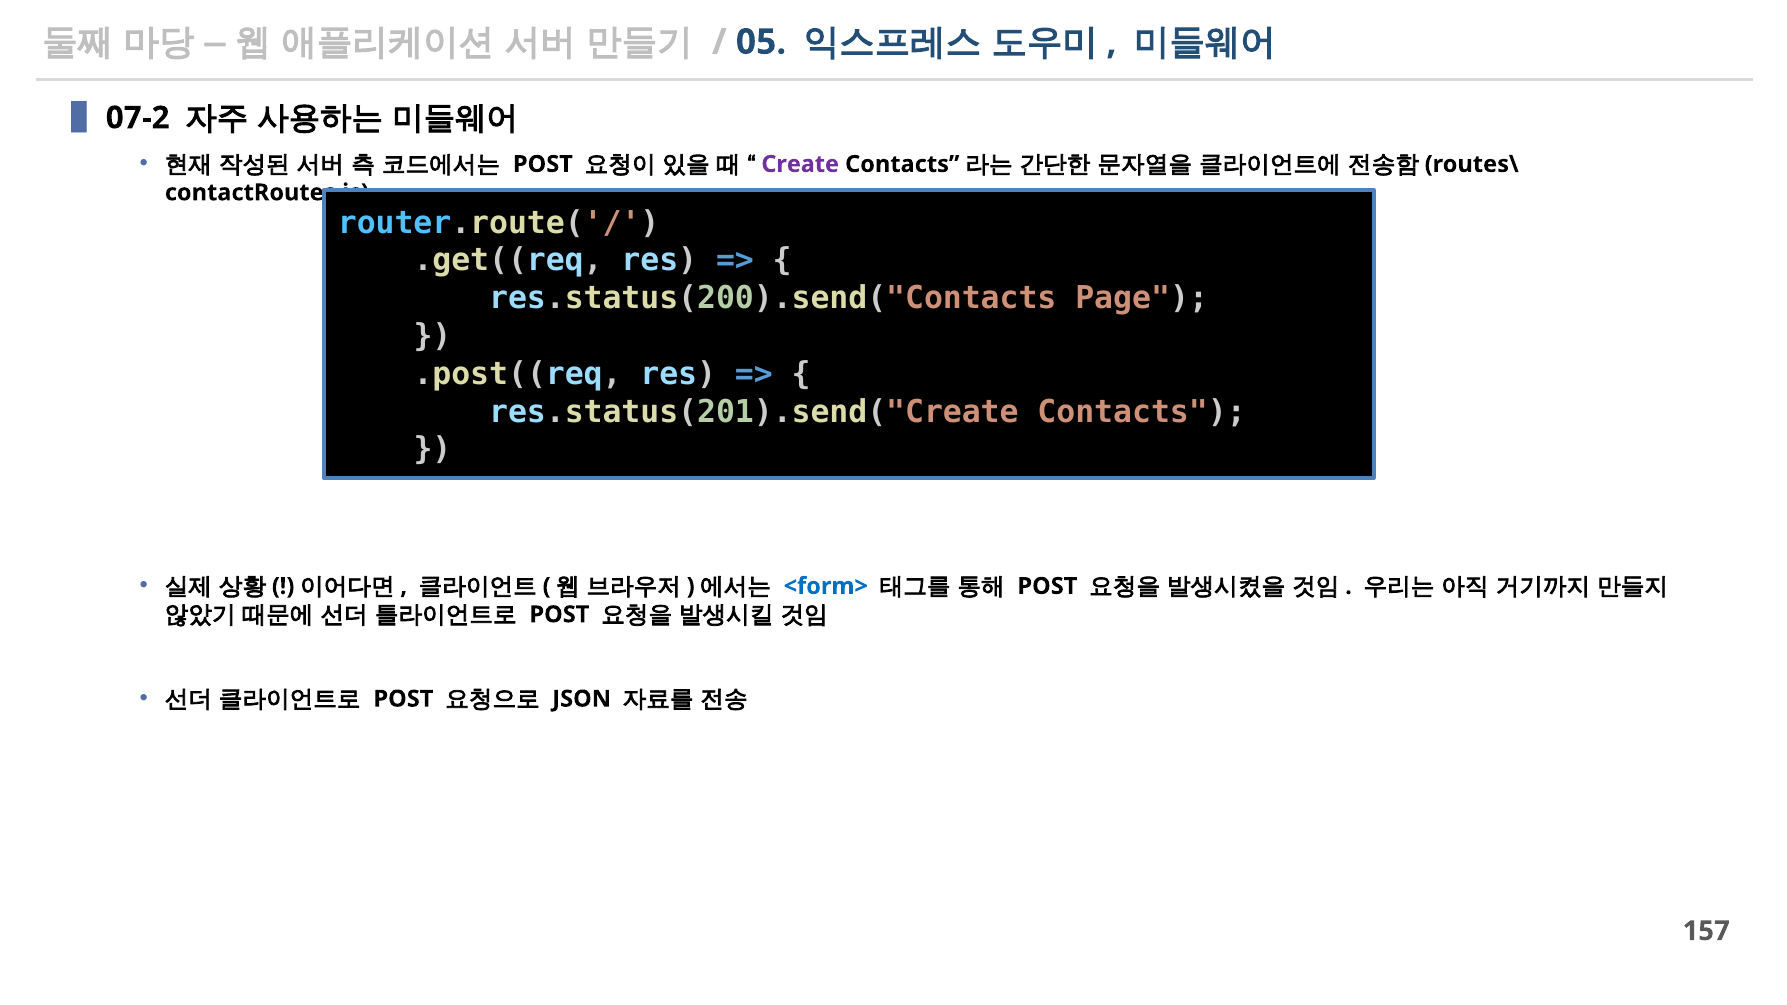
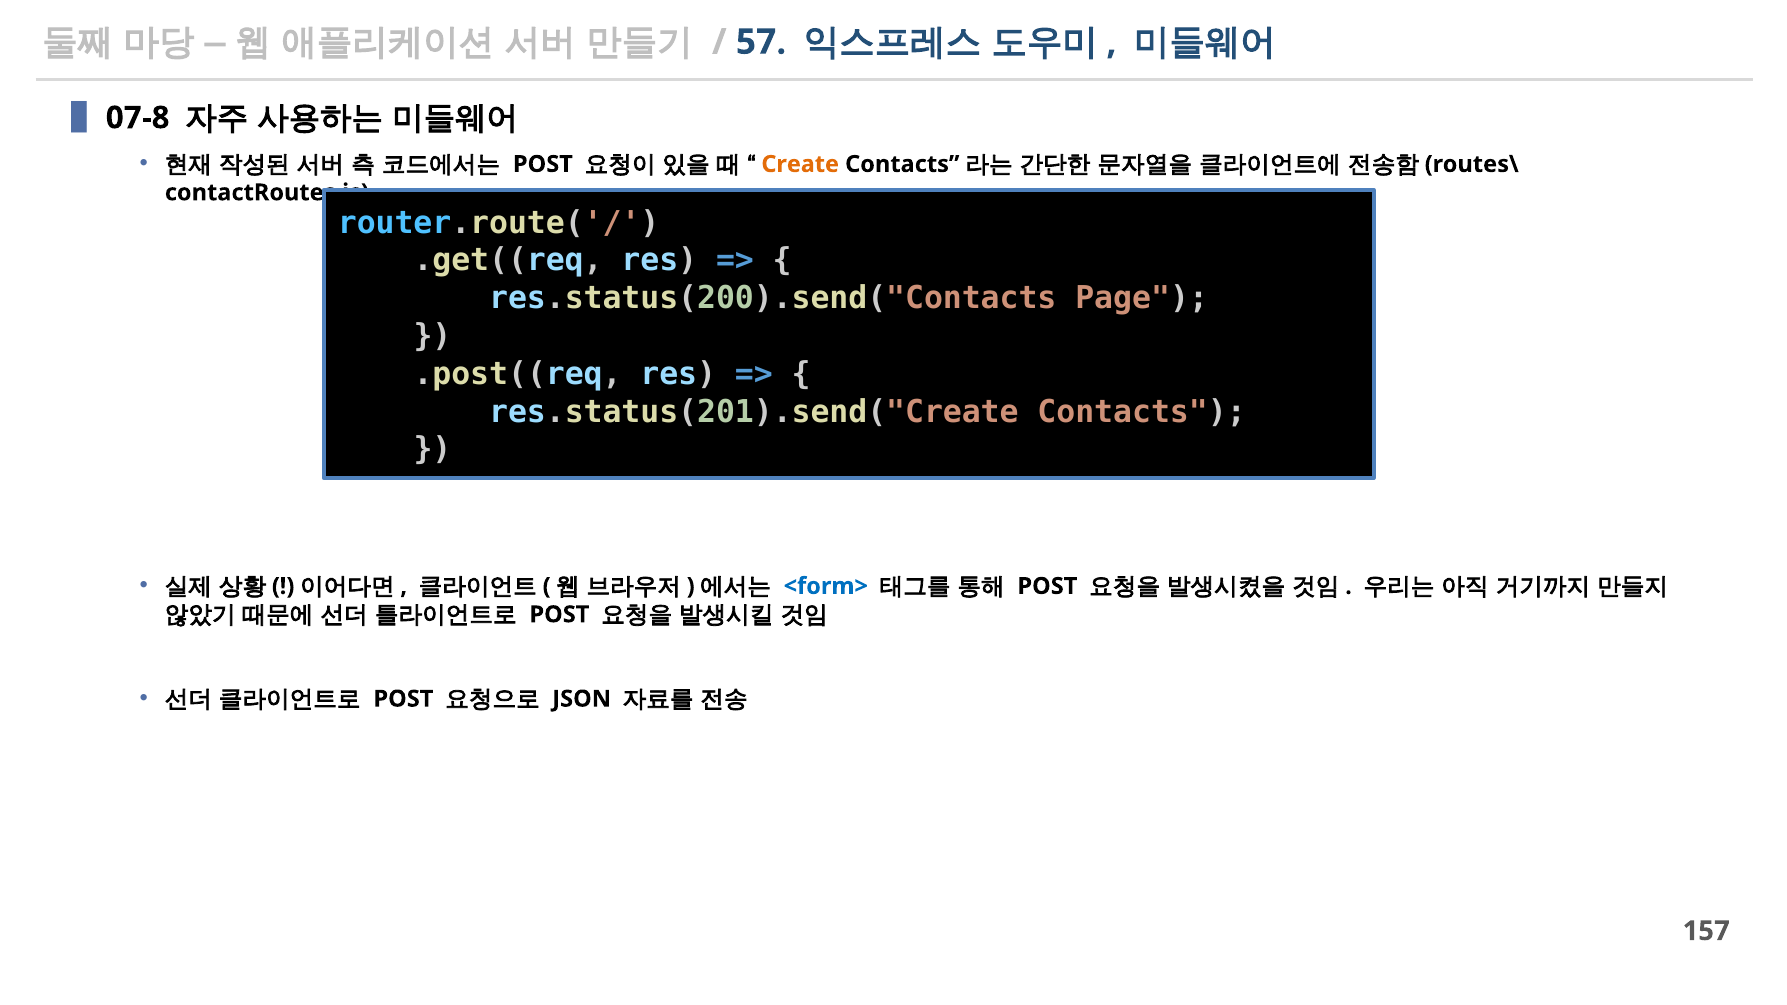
05: 05 -> 57 (761, 42)
07-2: 07-2 -> 07-8 (138, 118)
Create colour: purple -> orange (800, 164)
